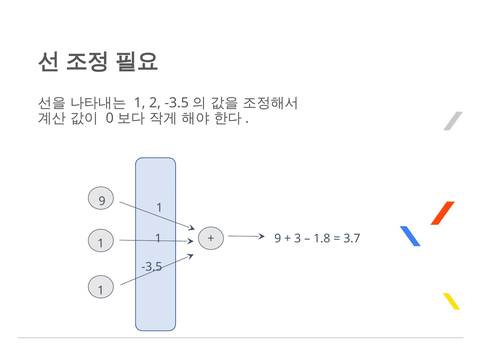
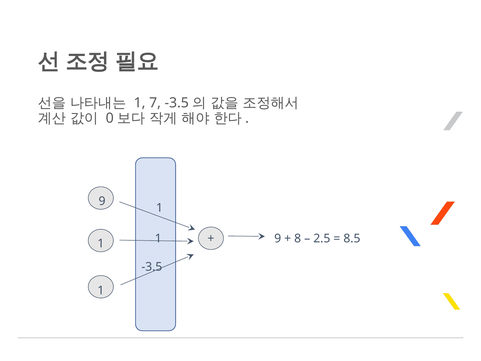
2: 2 -> 7 (155, 103)
3: 3 -> 8 (298, 238)
1.8: 1.8 -> 2.5 (322, 238)
3.7: 3.7 -> 8.5 (352, 238)
